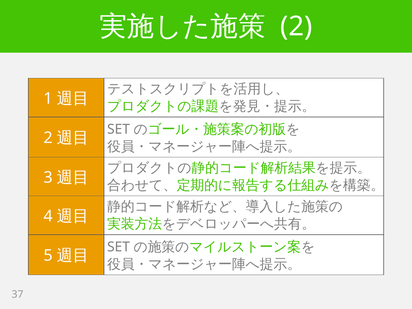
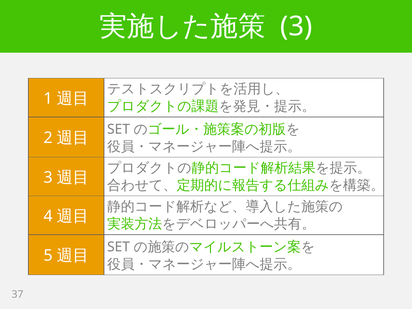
2: 2 -> 3 (296, 26)
